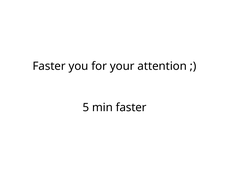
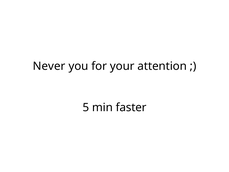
Faster: Faster -> Never (49, 66)
